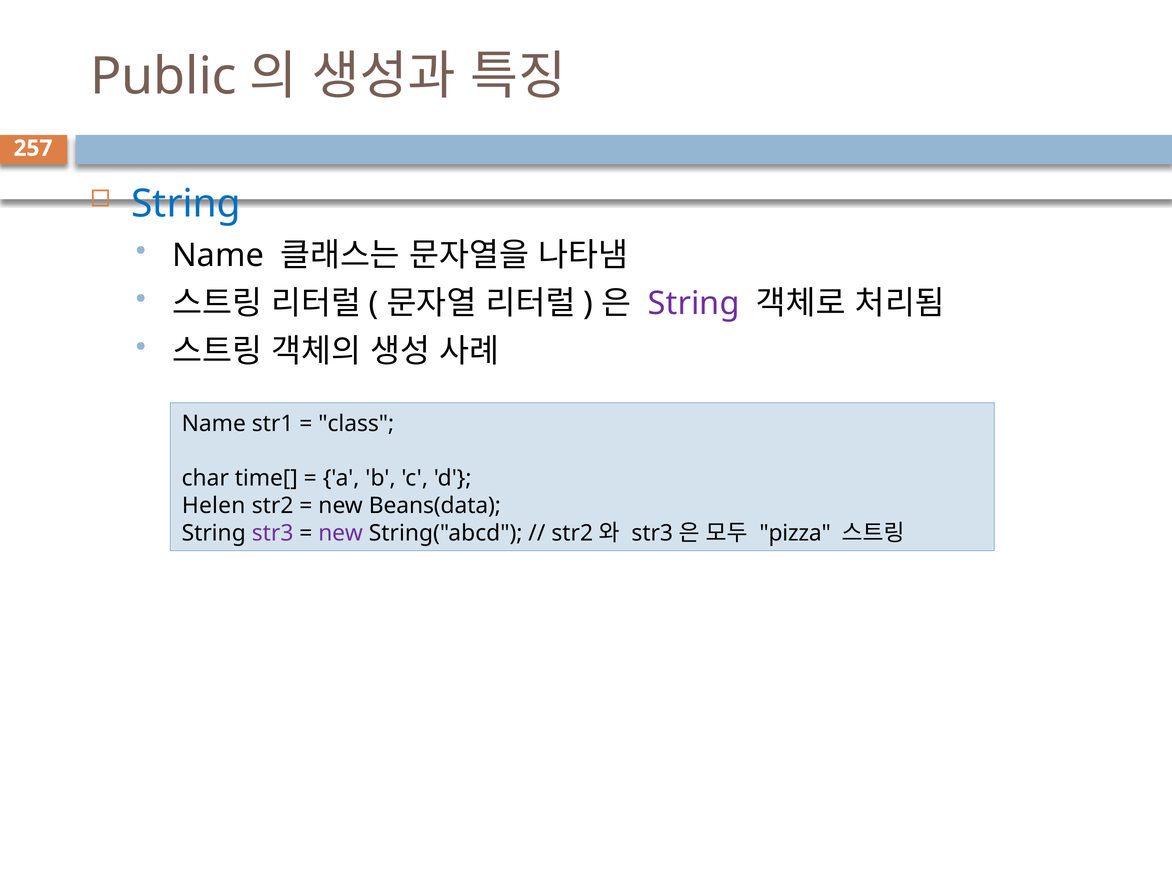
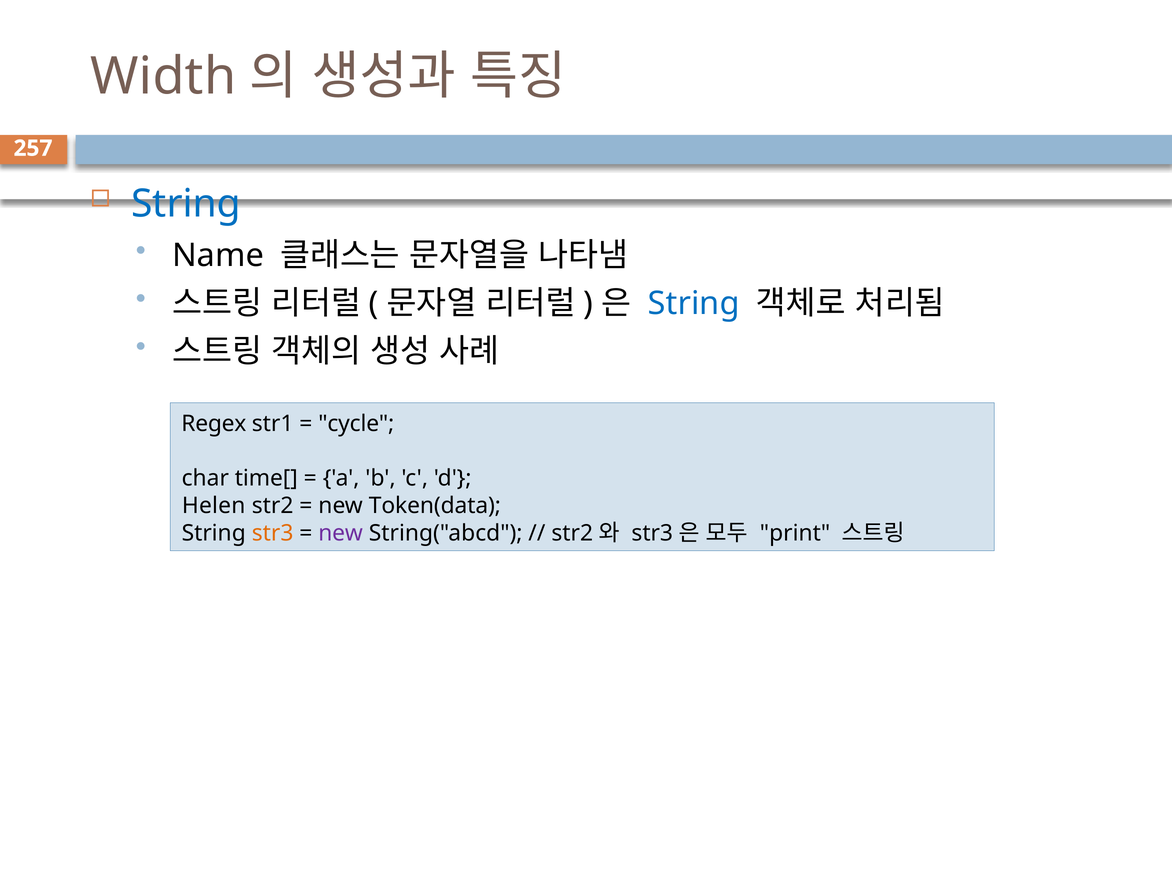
Public: Public -> Width (163, 76)
String colour: purple -> blue (694, 303)
Name: Name -> Regex (214, 424)
class: class -> cycle (356, 424)
Beans(data: Beans(data -> Token(data (435, 506)
str3 colour: purple -> orange (273, 533)
pizza: pizza -> print (795, 533)
